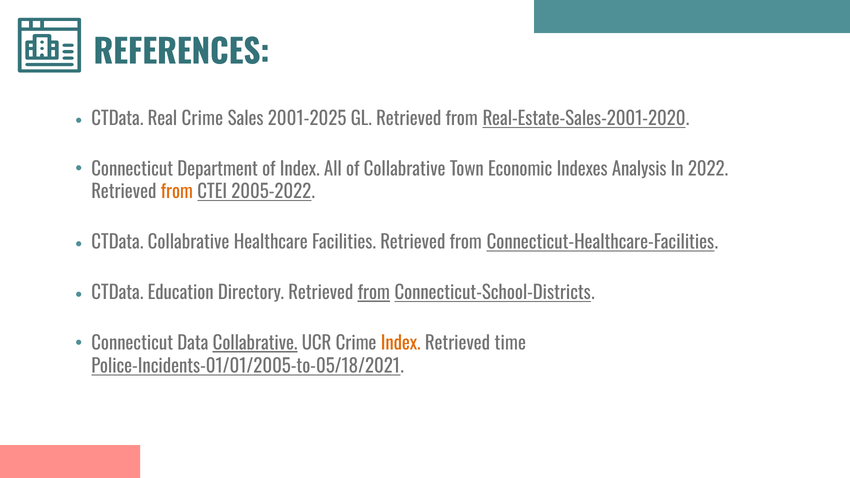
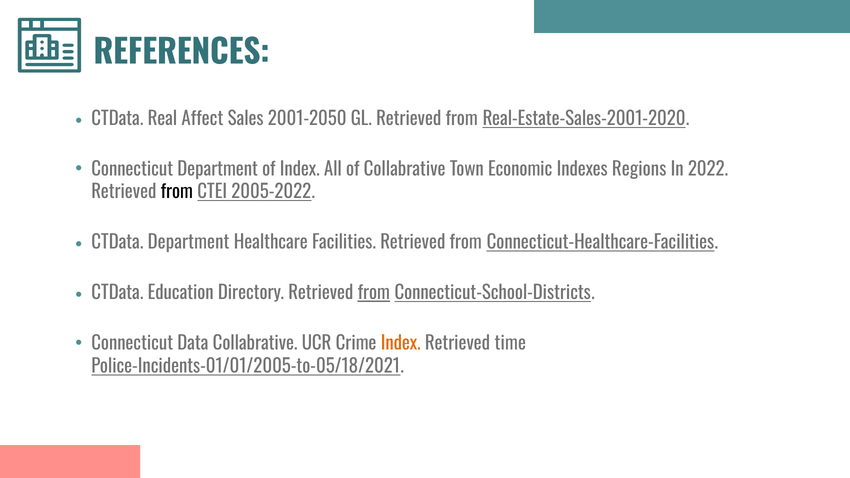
Real Crime: Crime -> Affect (202, 119)
2001-2025: 2001-2025 -> 2001-2050 (307, 119)
Analysis: Analysis -> Regions (639, 169)
from colour: orange -> black (177, 192)
CTData Collabrative: Collabrative -> Department (188, 243)
Collabrative underline: present -> none (255, 344)
